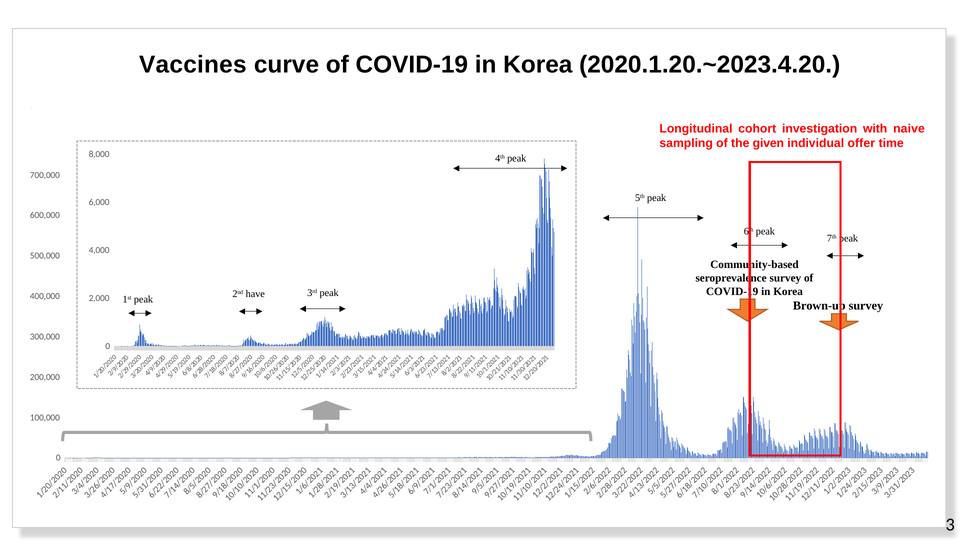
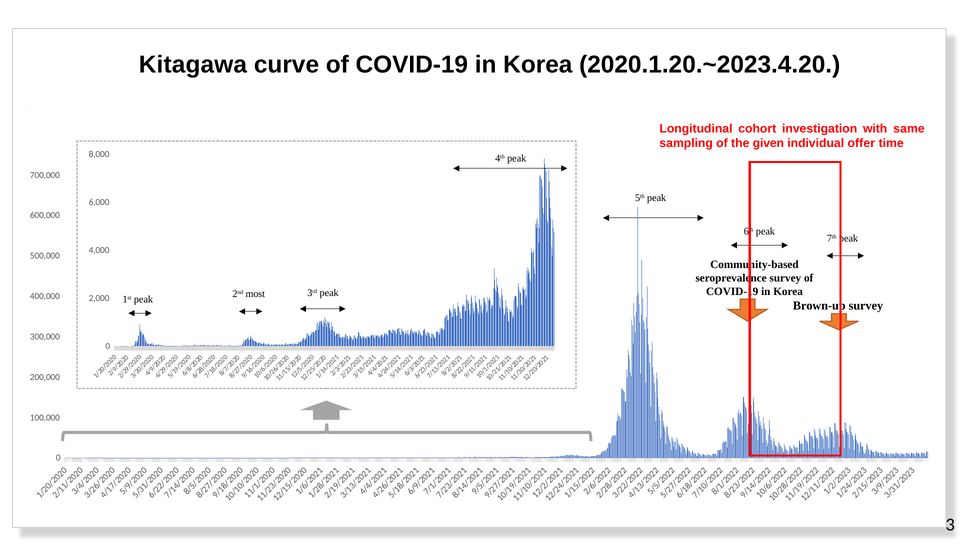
Vaccines: Vaccines -> Kitagawa (193, 64)
naive: naive -> same (909, 129)
have: have -> most (255, 294)
